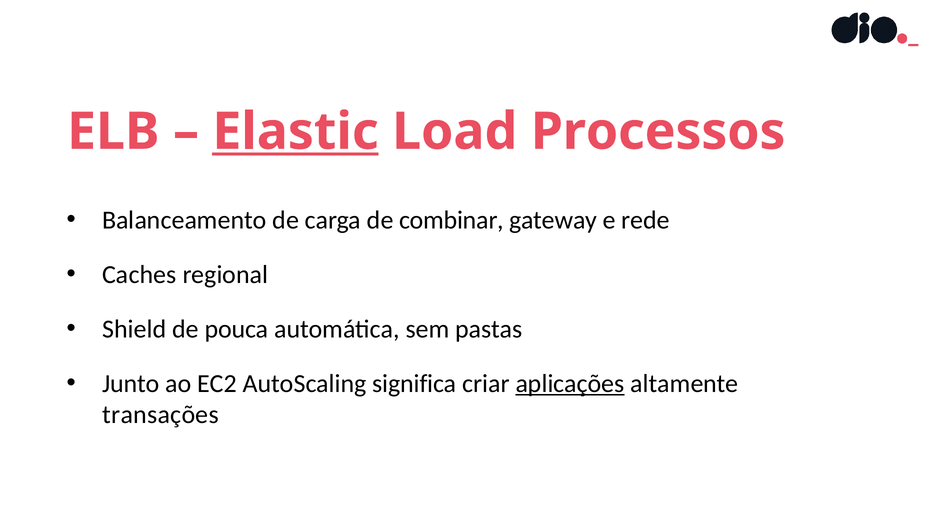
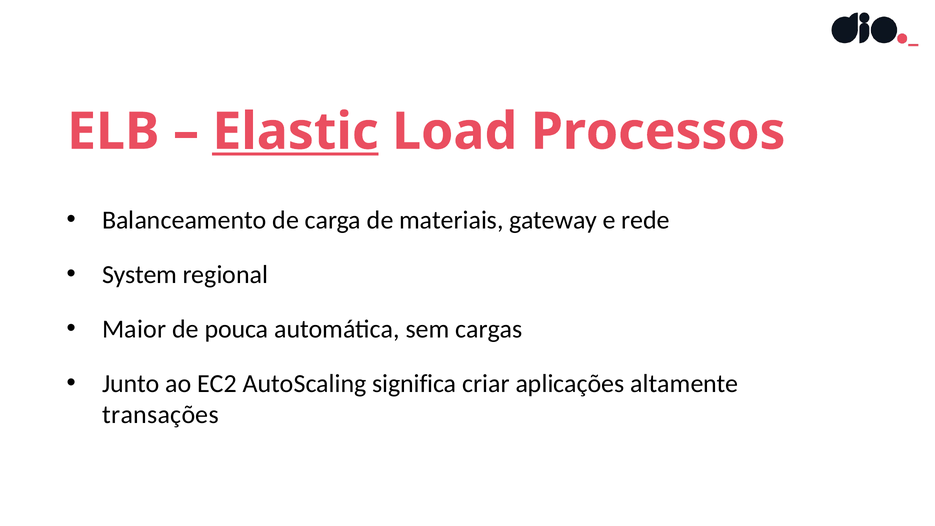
combinar: combinar -> materiais (451, 220)
Caches: Caches -> System (139, 274)
Shield: Shield -> Maior (134, 329)
pastas: pastas -> cargas (489, 329)
aplicações underline: present -> none (570, 384)
